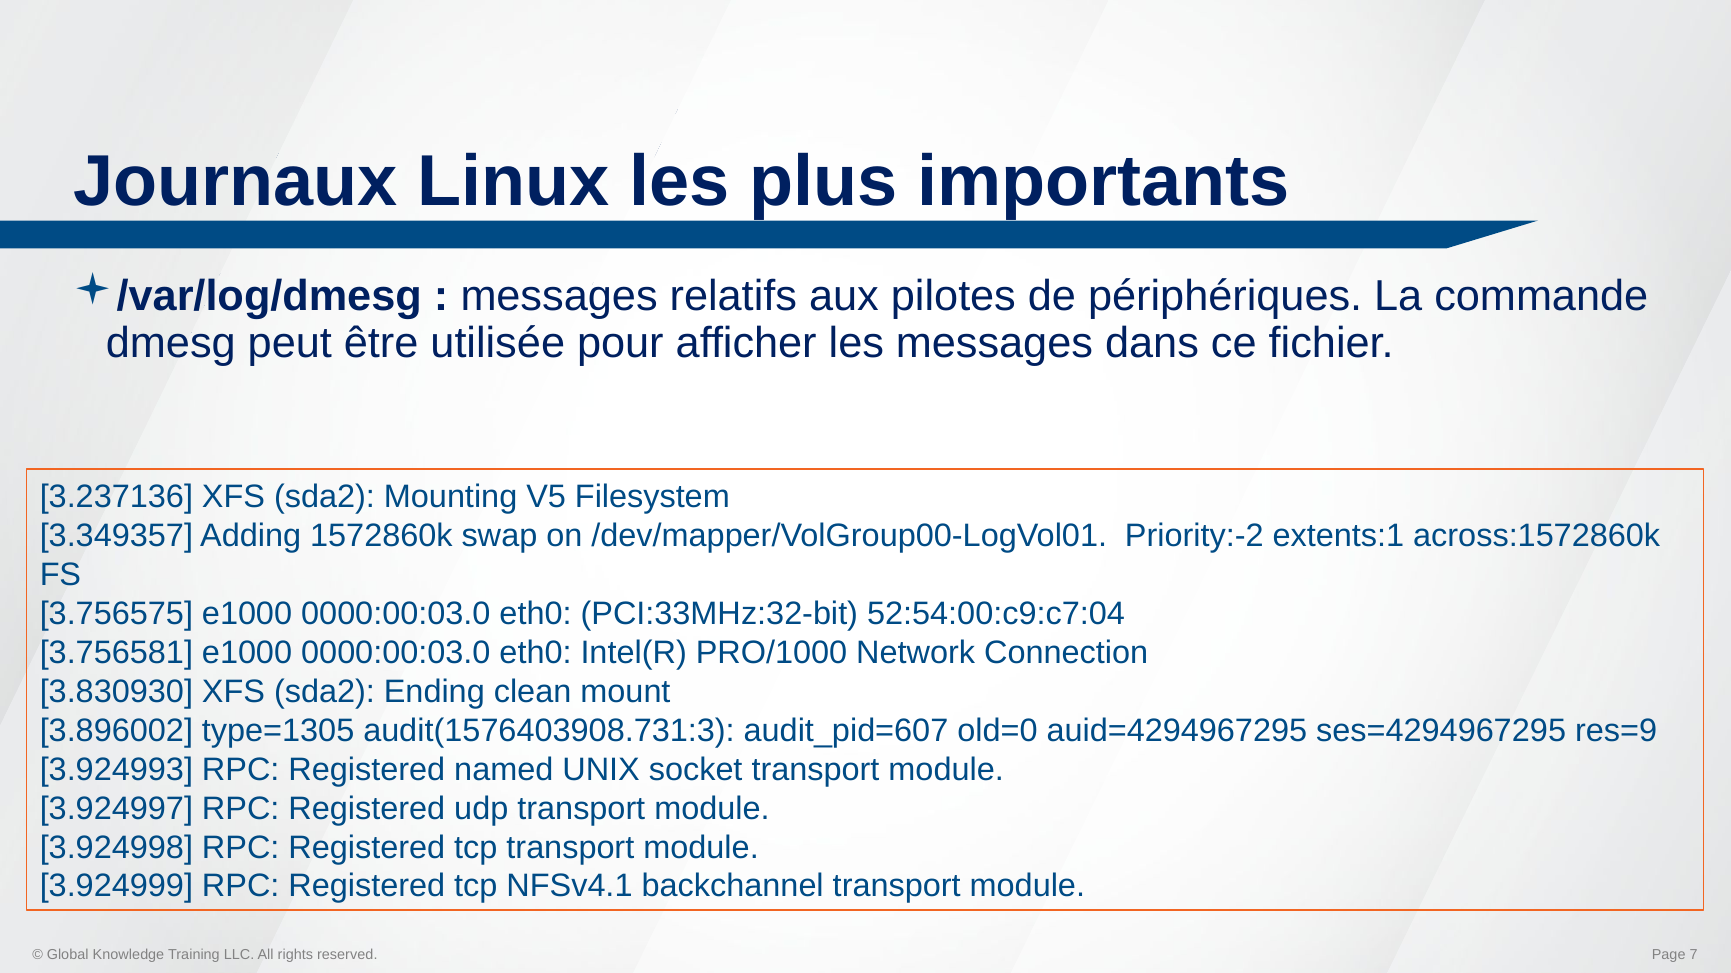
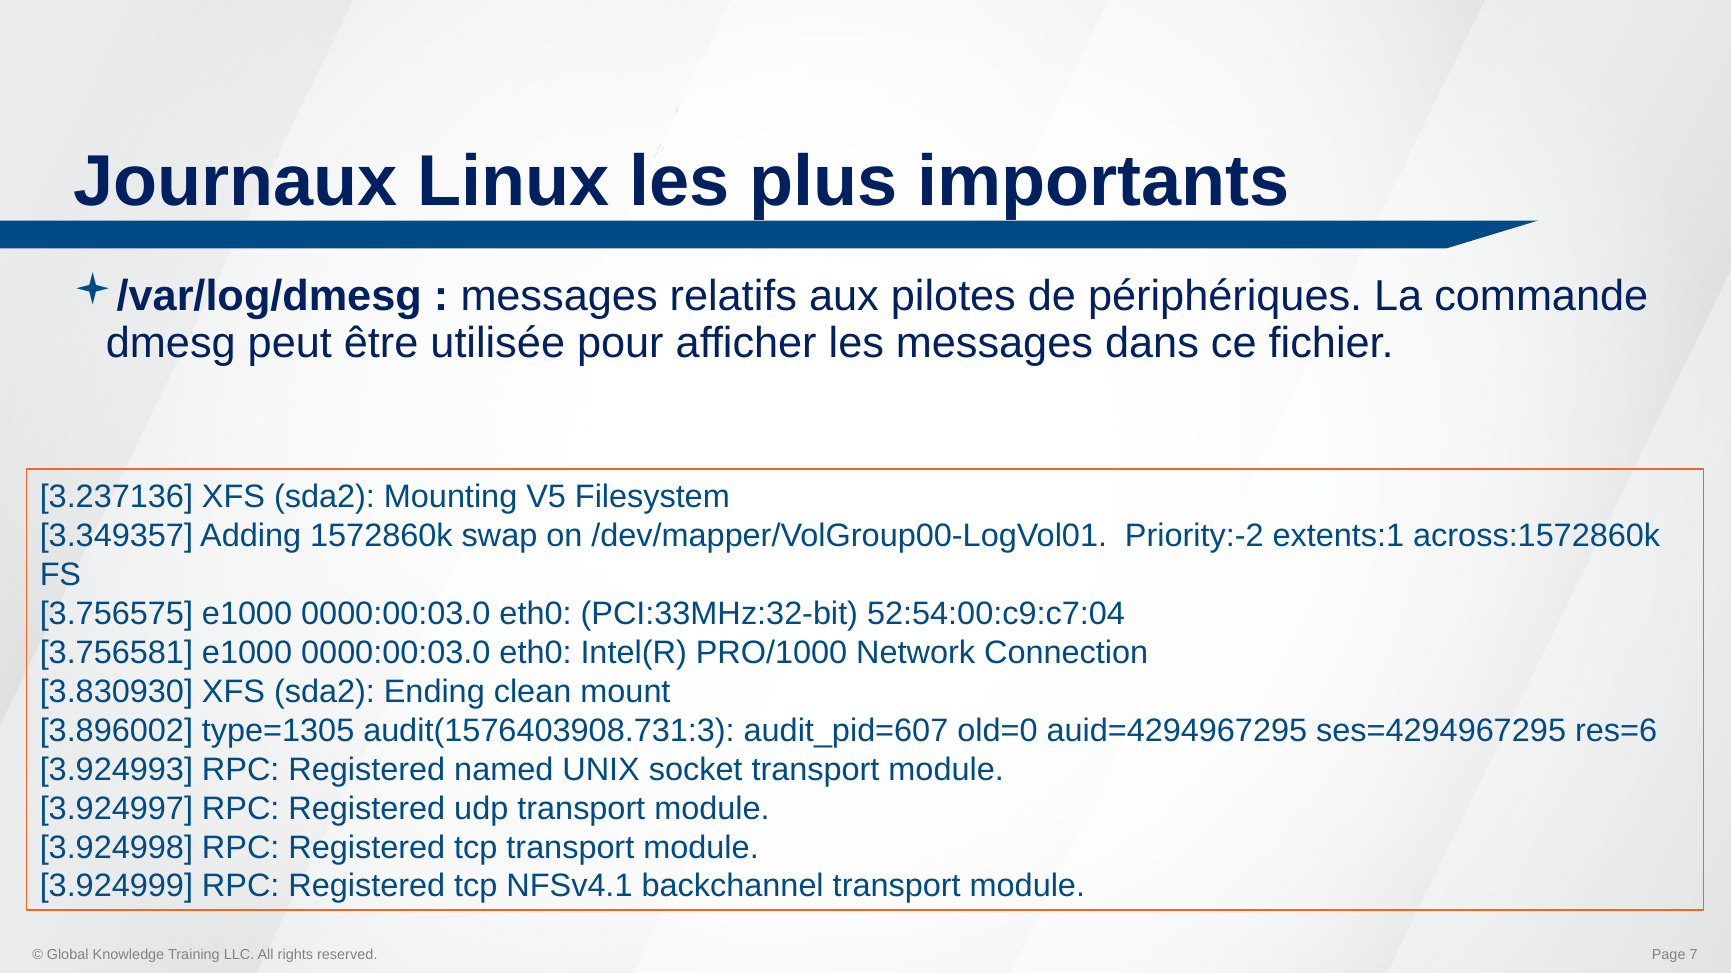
res=9: res=9 -> res=6 (1616, 731)
